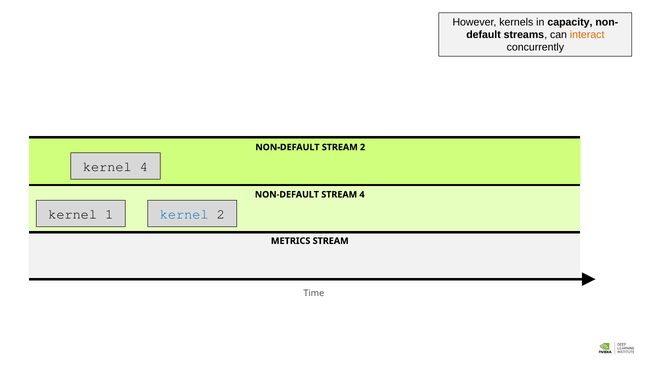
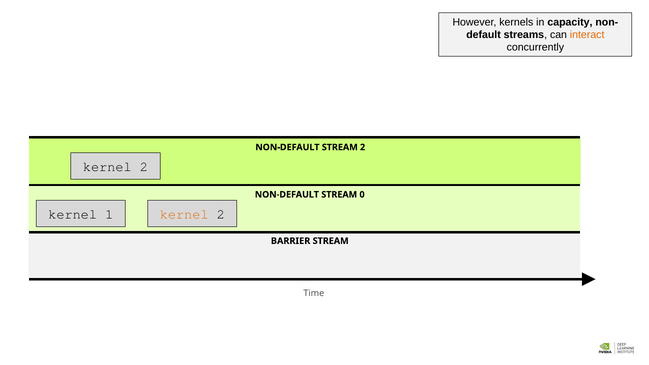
4: 4 -> 2 (144, 167)
STREAM 4: 4 -> 0 (362, 195)
kernel colour: blue -> orange (184, 214)
METRICS: METRICS -> BARRIER (291, 241)
